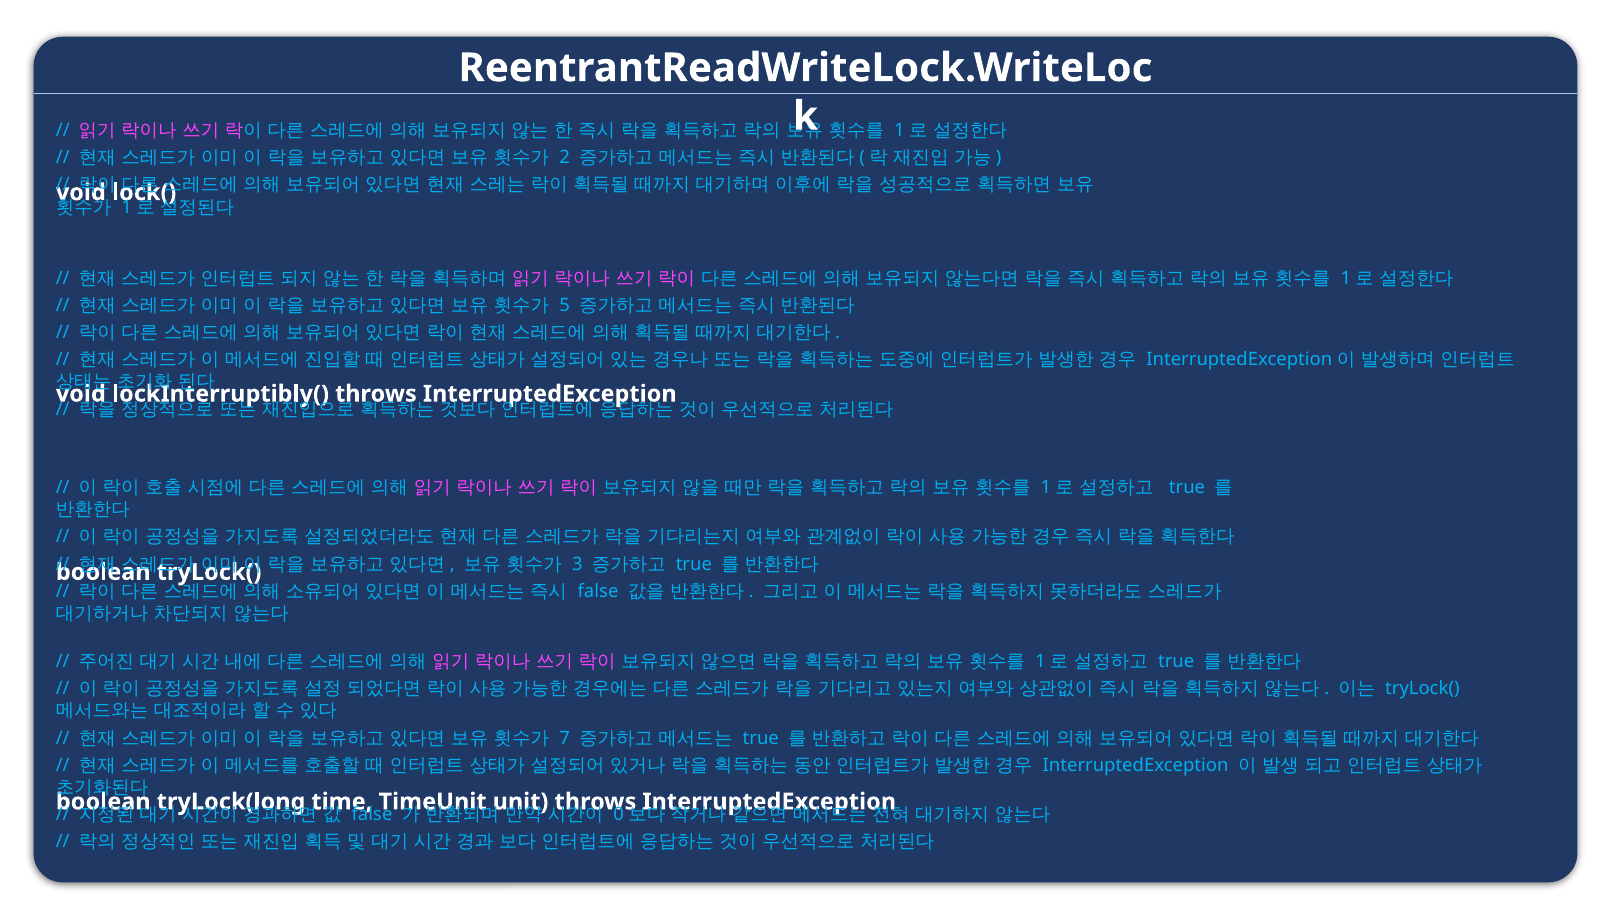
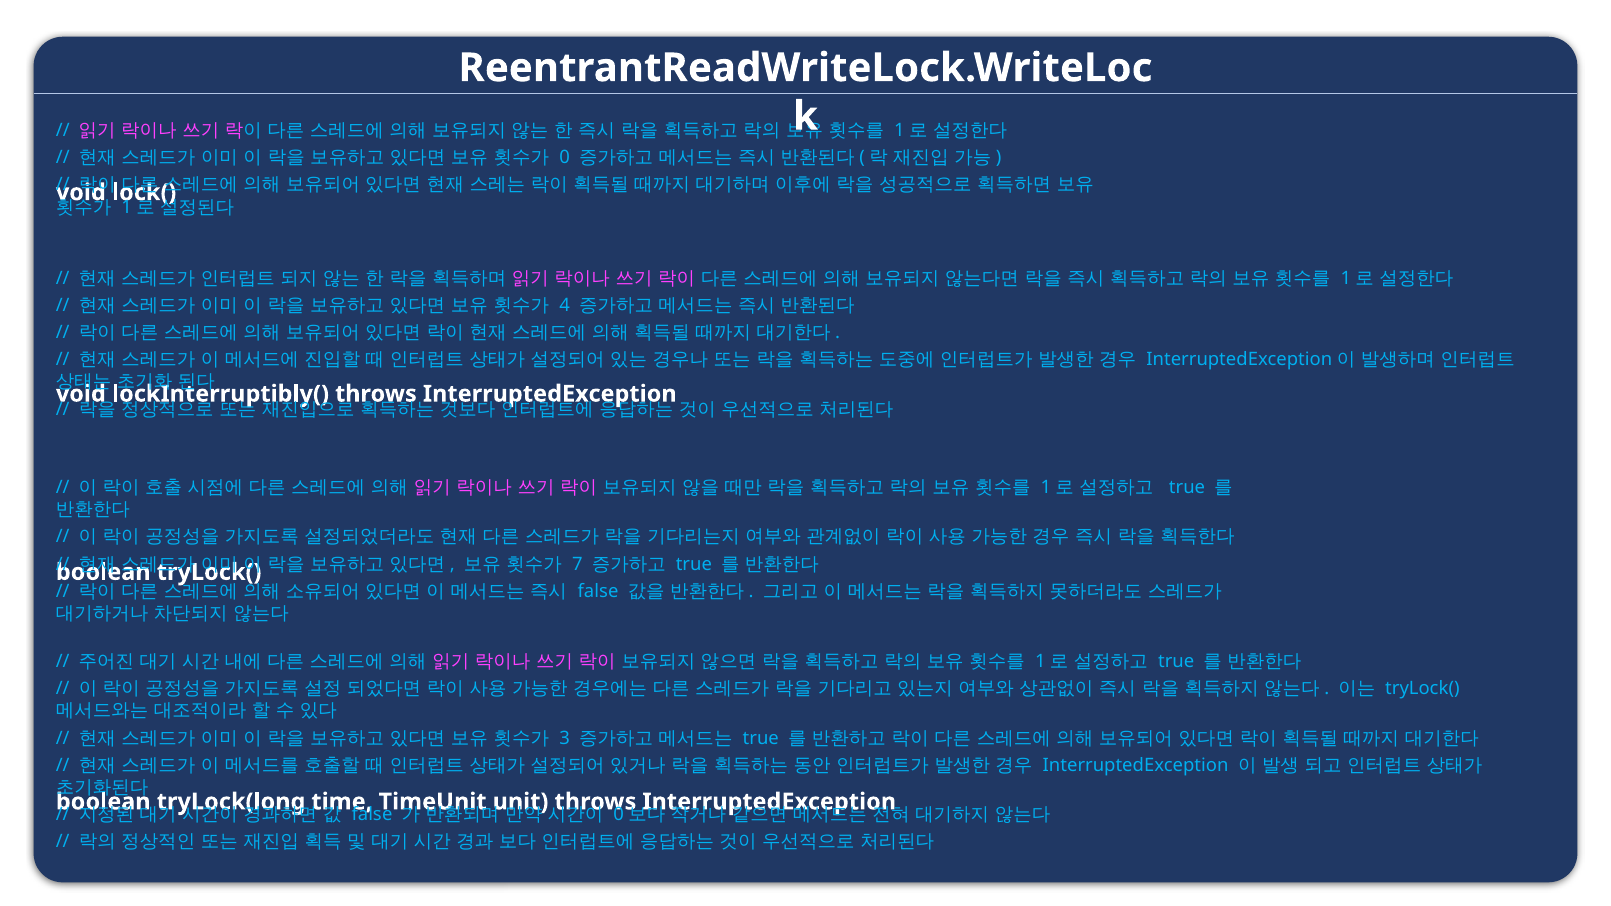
2: 2 -> 0 (565, 158)
5: 5 -> 4 (565, 305)
3: 3 -> 7 (577, 564)
7: 7 -> 3 (565, 738)
